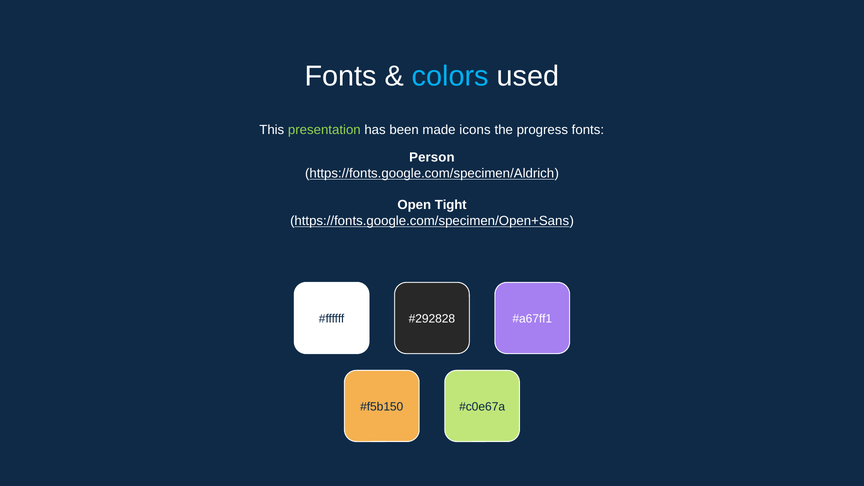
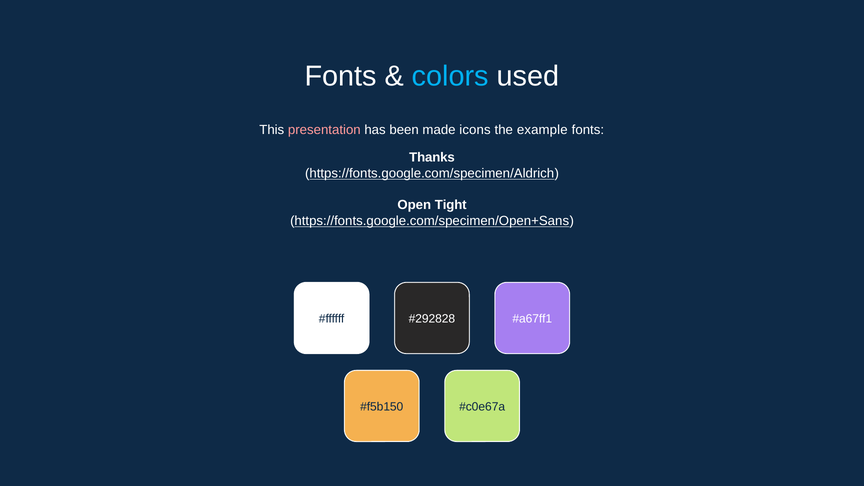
presentation colour: light green -> pink (324, 130)
progress: progress -> example (542, 130)
Person: Person -> Thanks (432, 158)
